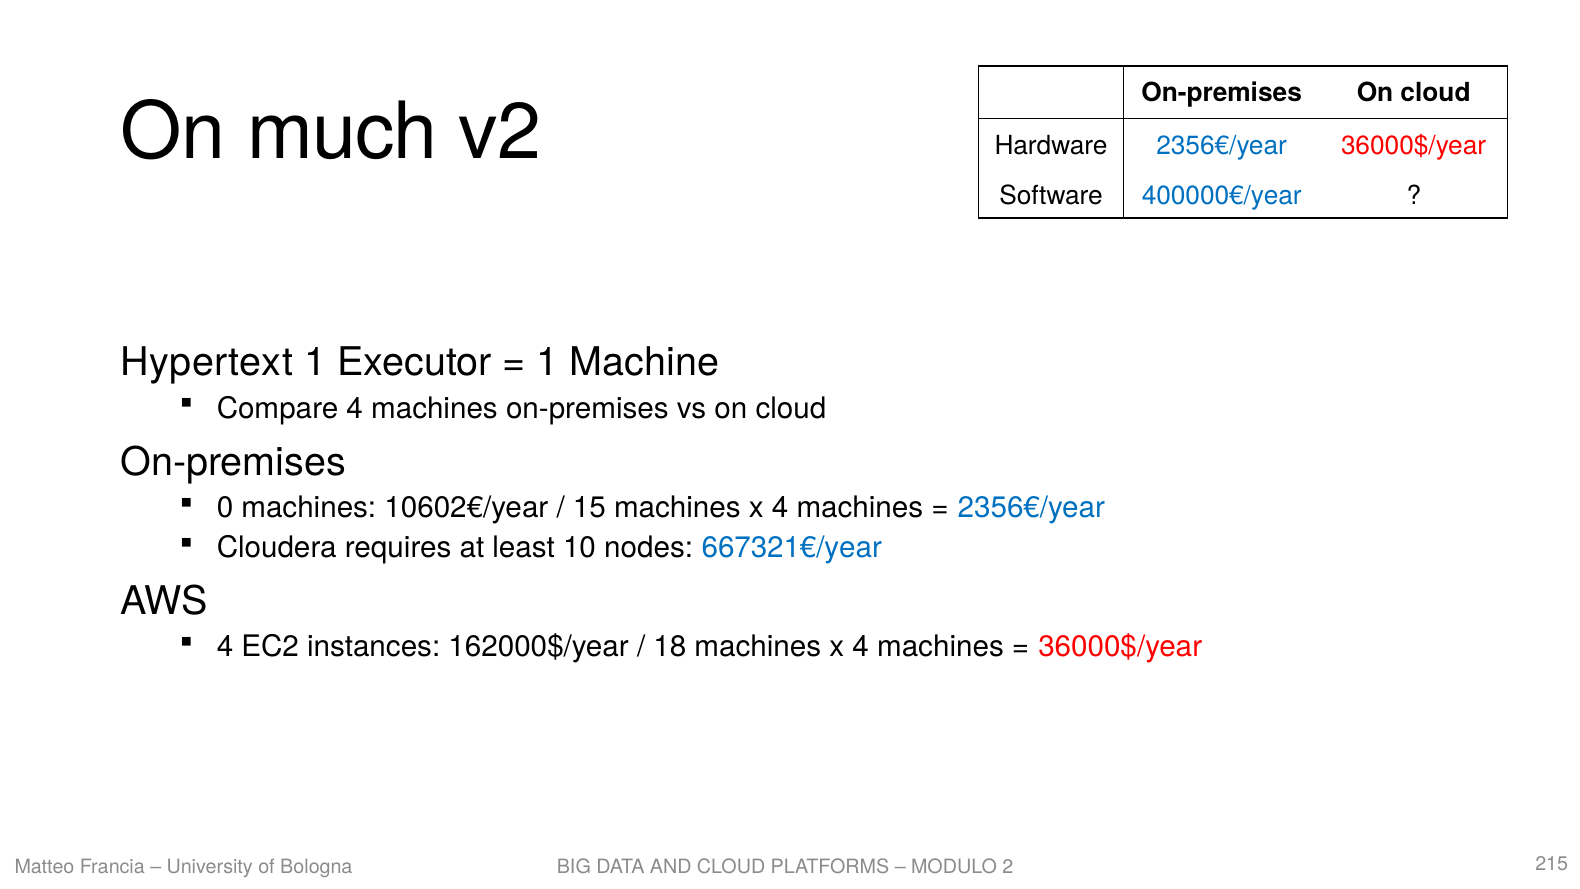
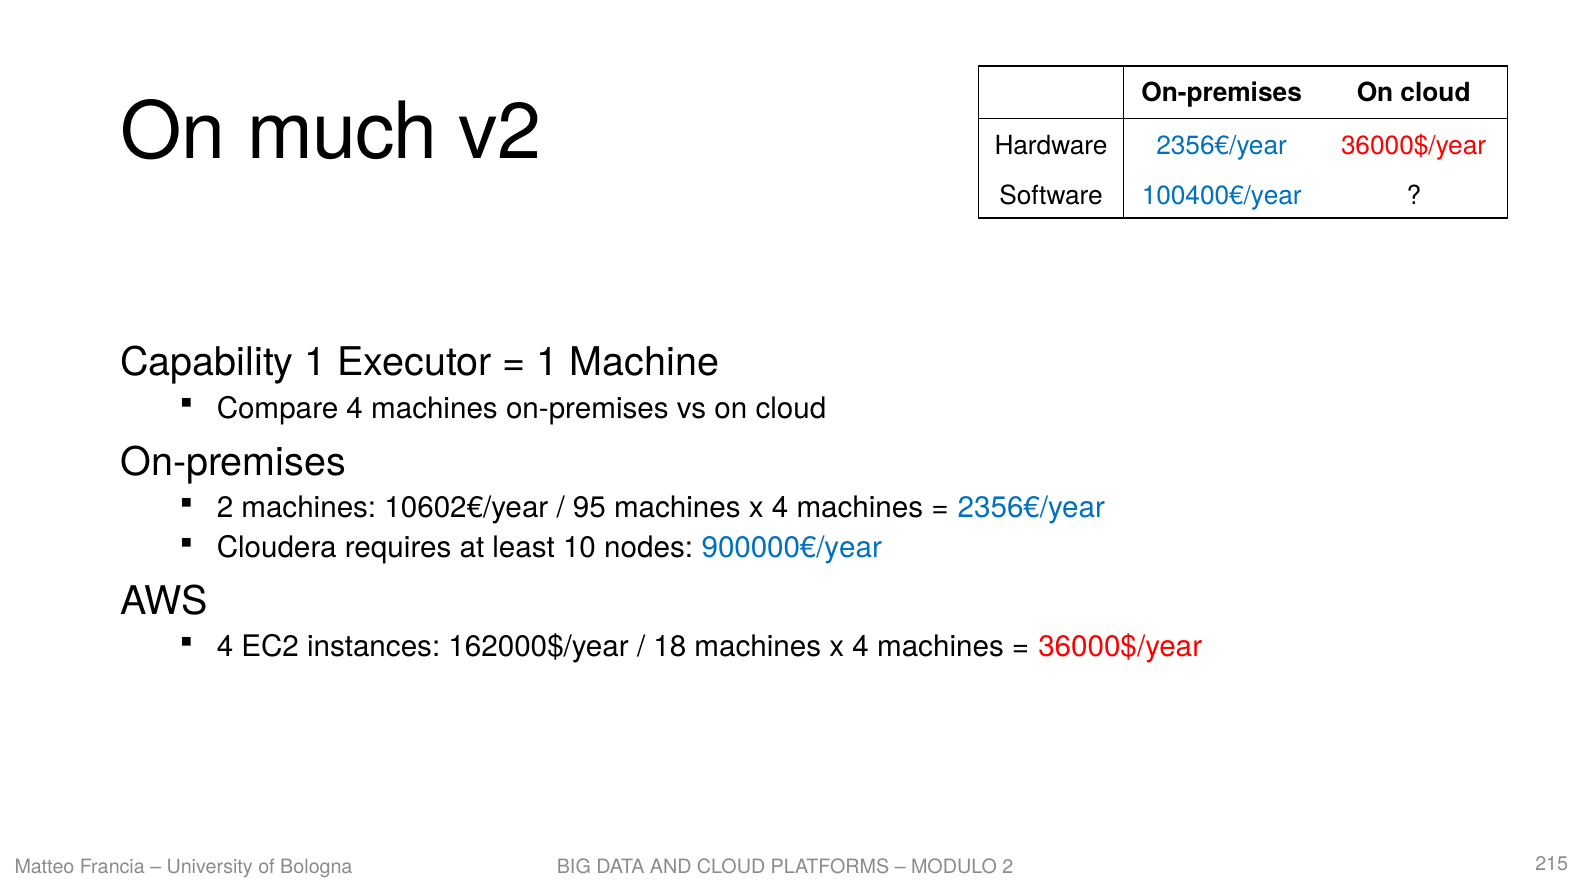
400000€/year: 400000€/year -> 100400€/year (1222, 196)
Hypertext: Hypertext -> Capability (207, 363)
0: 0 -> 2 (225, 507)
15: 15 -> 95 (589, 507)
667321€/year: 667321€/year -> 900000€/year (792, 548)
